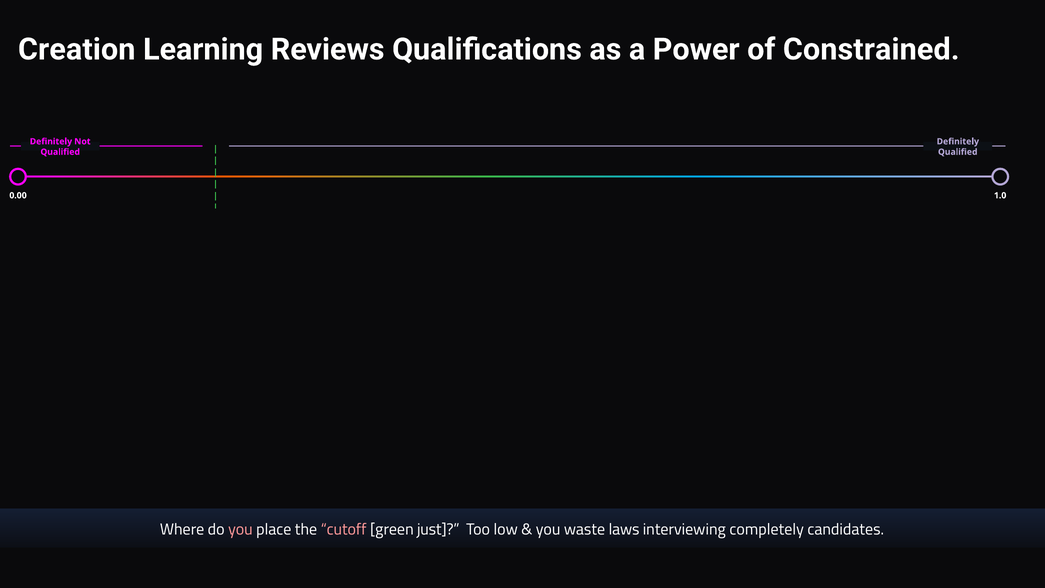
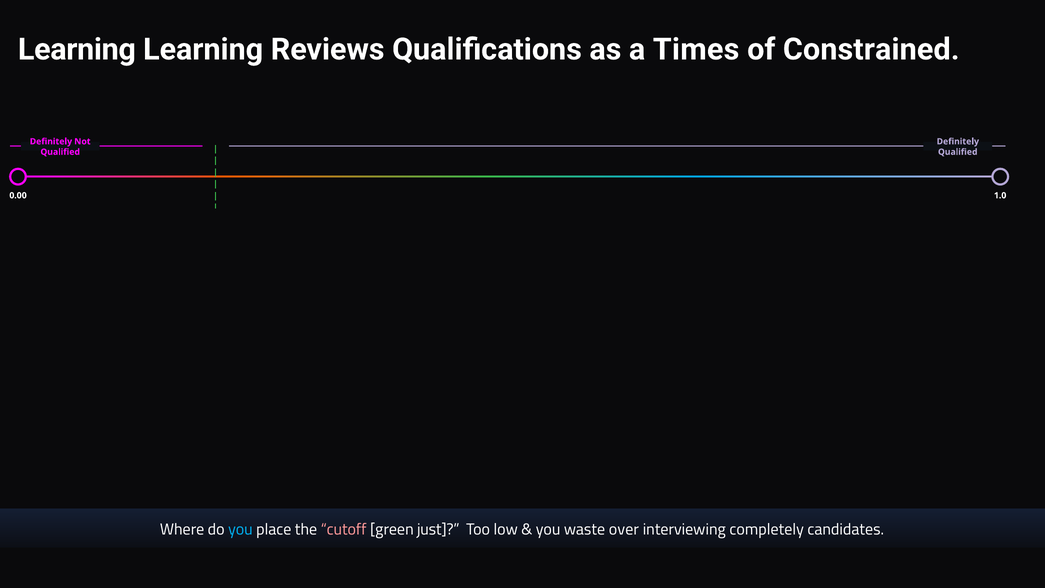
Creation: Creation -> Learning (77, 49)
Power: Power -> Times (696, 49)
you colour: pink -> light blue (240, 529)
laws: laws -> over (624, 529)
